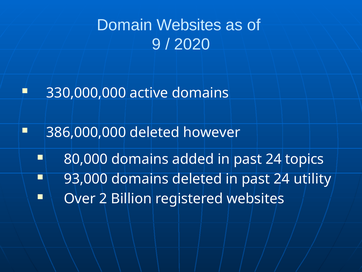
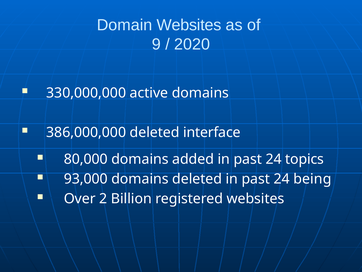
however: however -> interface (212, 132)
utility: utility -> being (312, 179)
